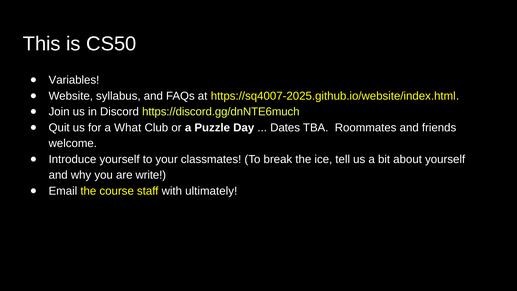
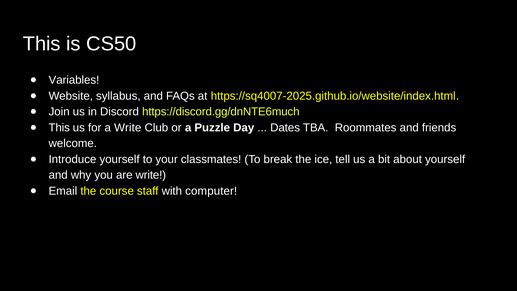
Quit: Quit -> This (59, 128)
a What: What -> Write (128, 128)
ultimately: ultimately -> computer (211, 191)
